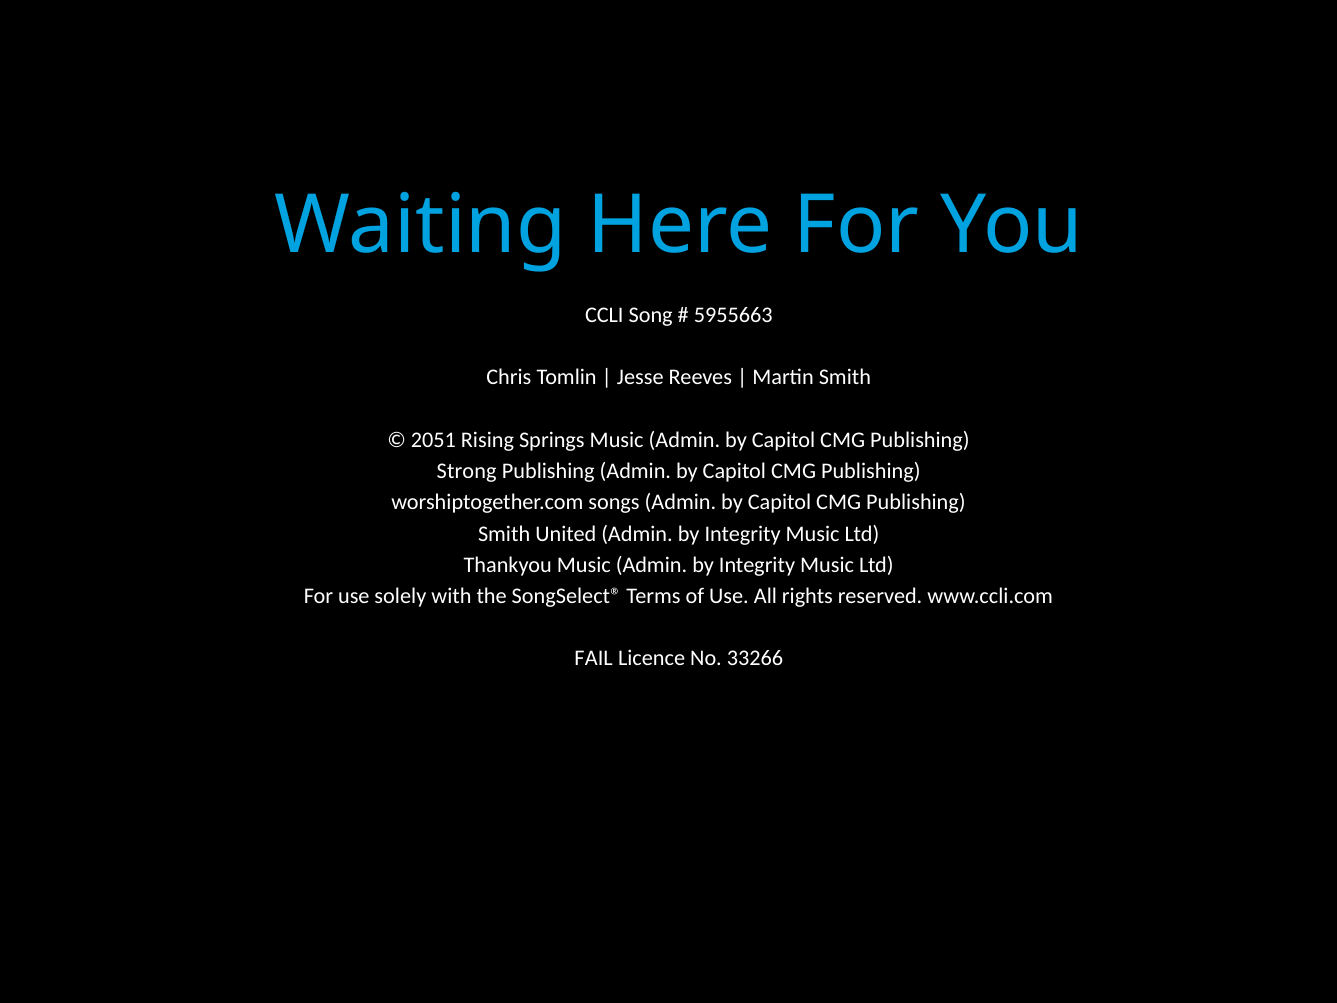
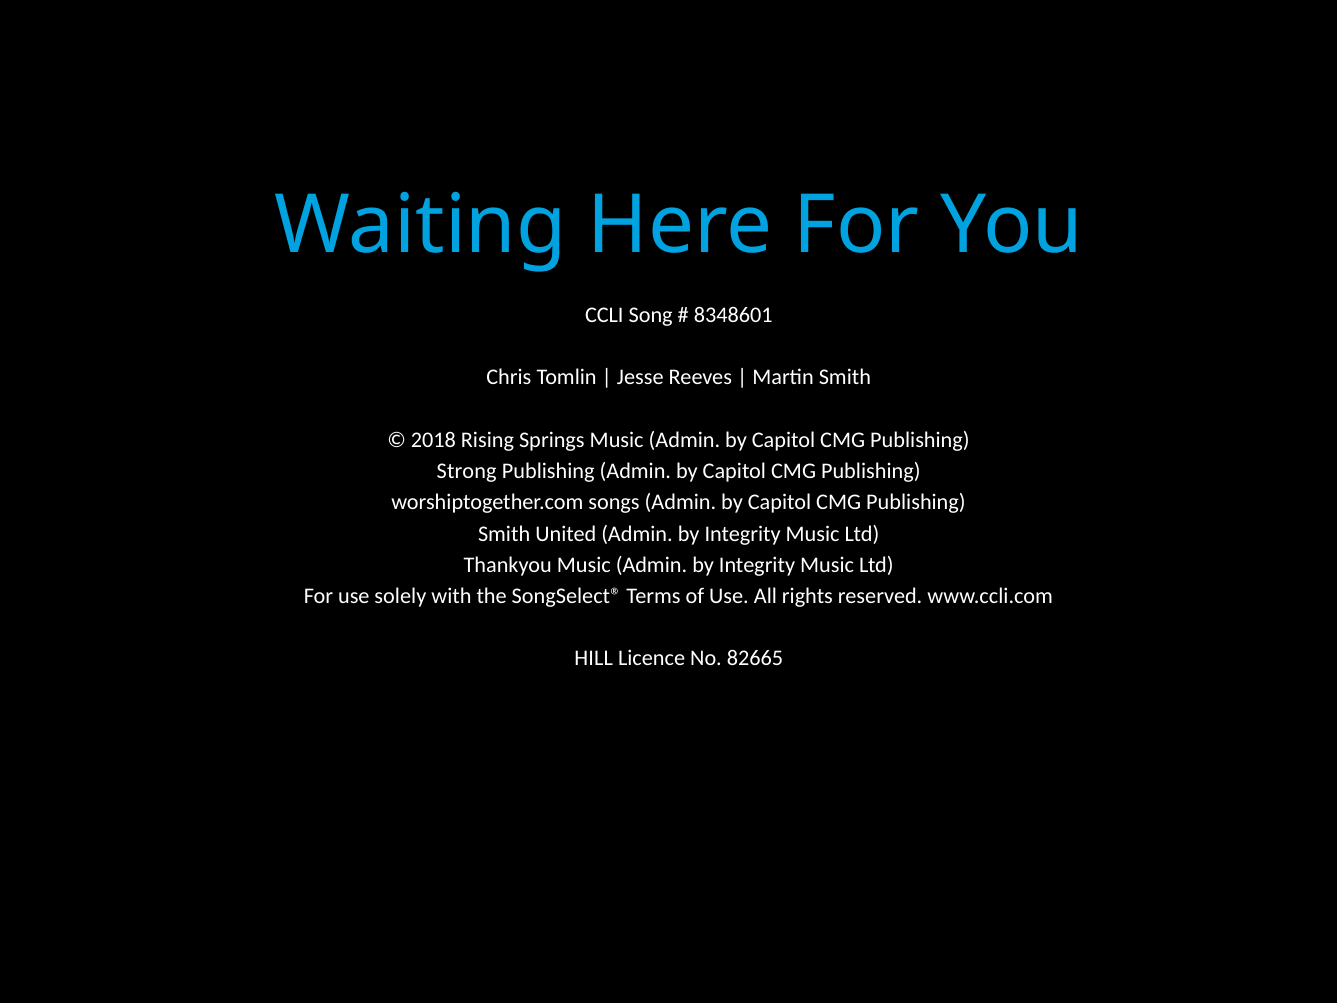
5955663: 5955663 -> 8348601 (733, 315)
2051: 2051 -> 2018 (433, 440)
FAIL: FAIL -> HILL (594, 658)
33266: 33266 -> 82665 (755, 658)
